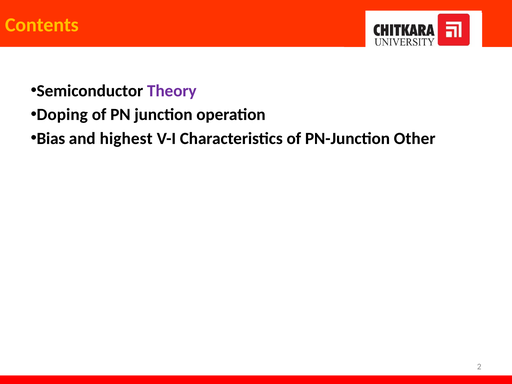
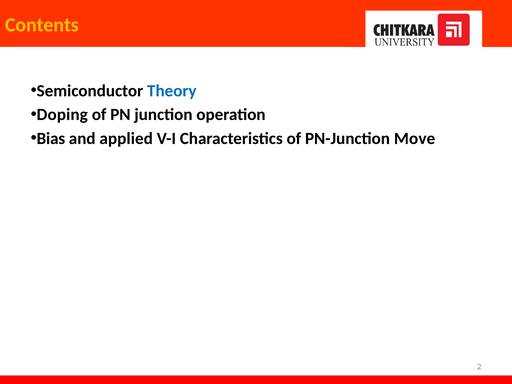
Theory colour: purple -> blue (172, 91)
highest: highest -> applied (126, 139)
Other: Other -> Move (415, 139)
